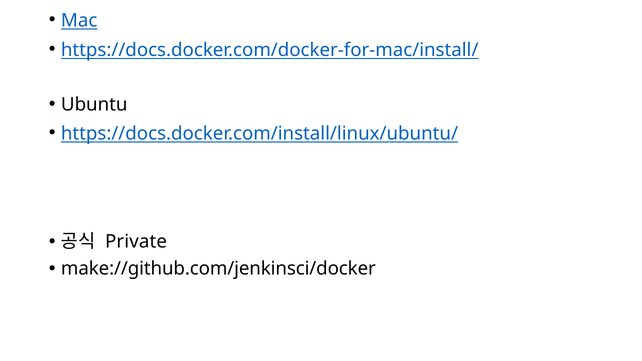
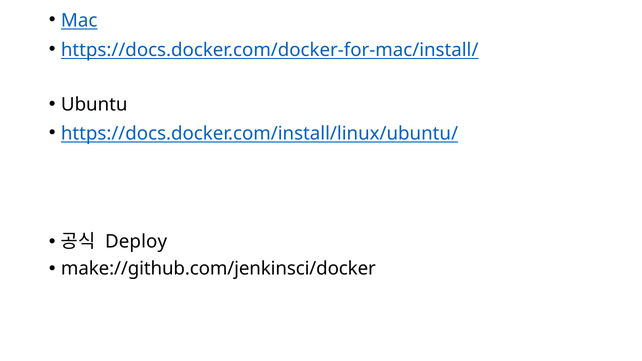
Private: Private -> Deploy (136, 242)
